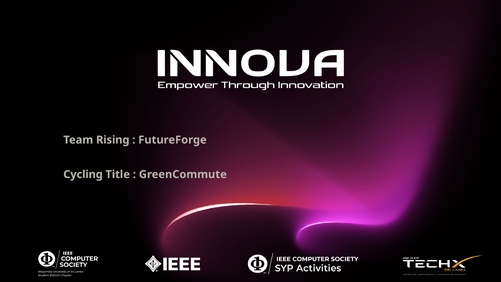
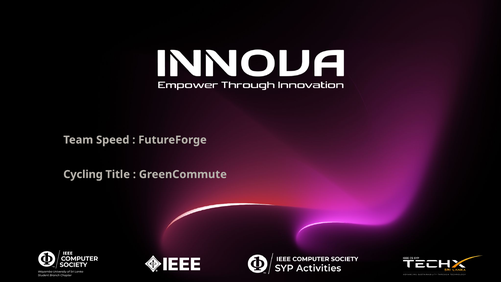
Rising: Rising -> Speed (113, 140)
